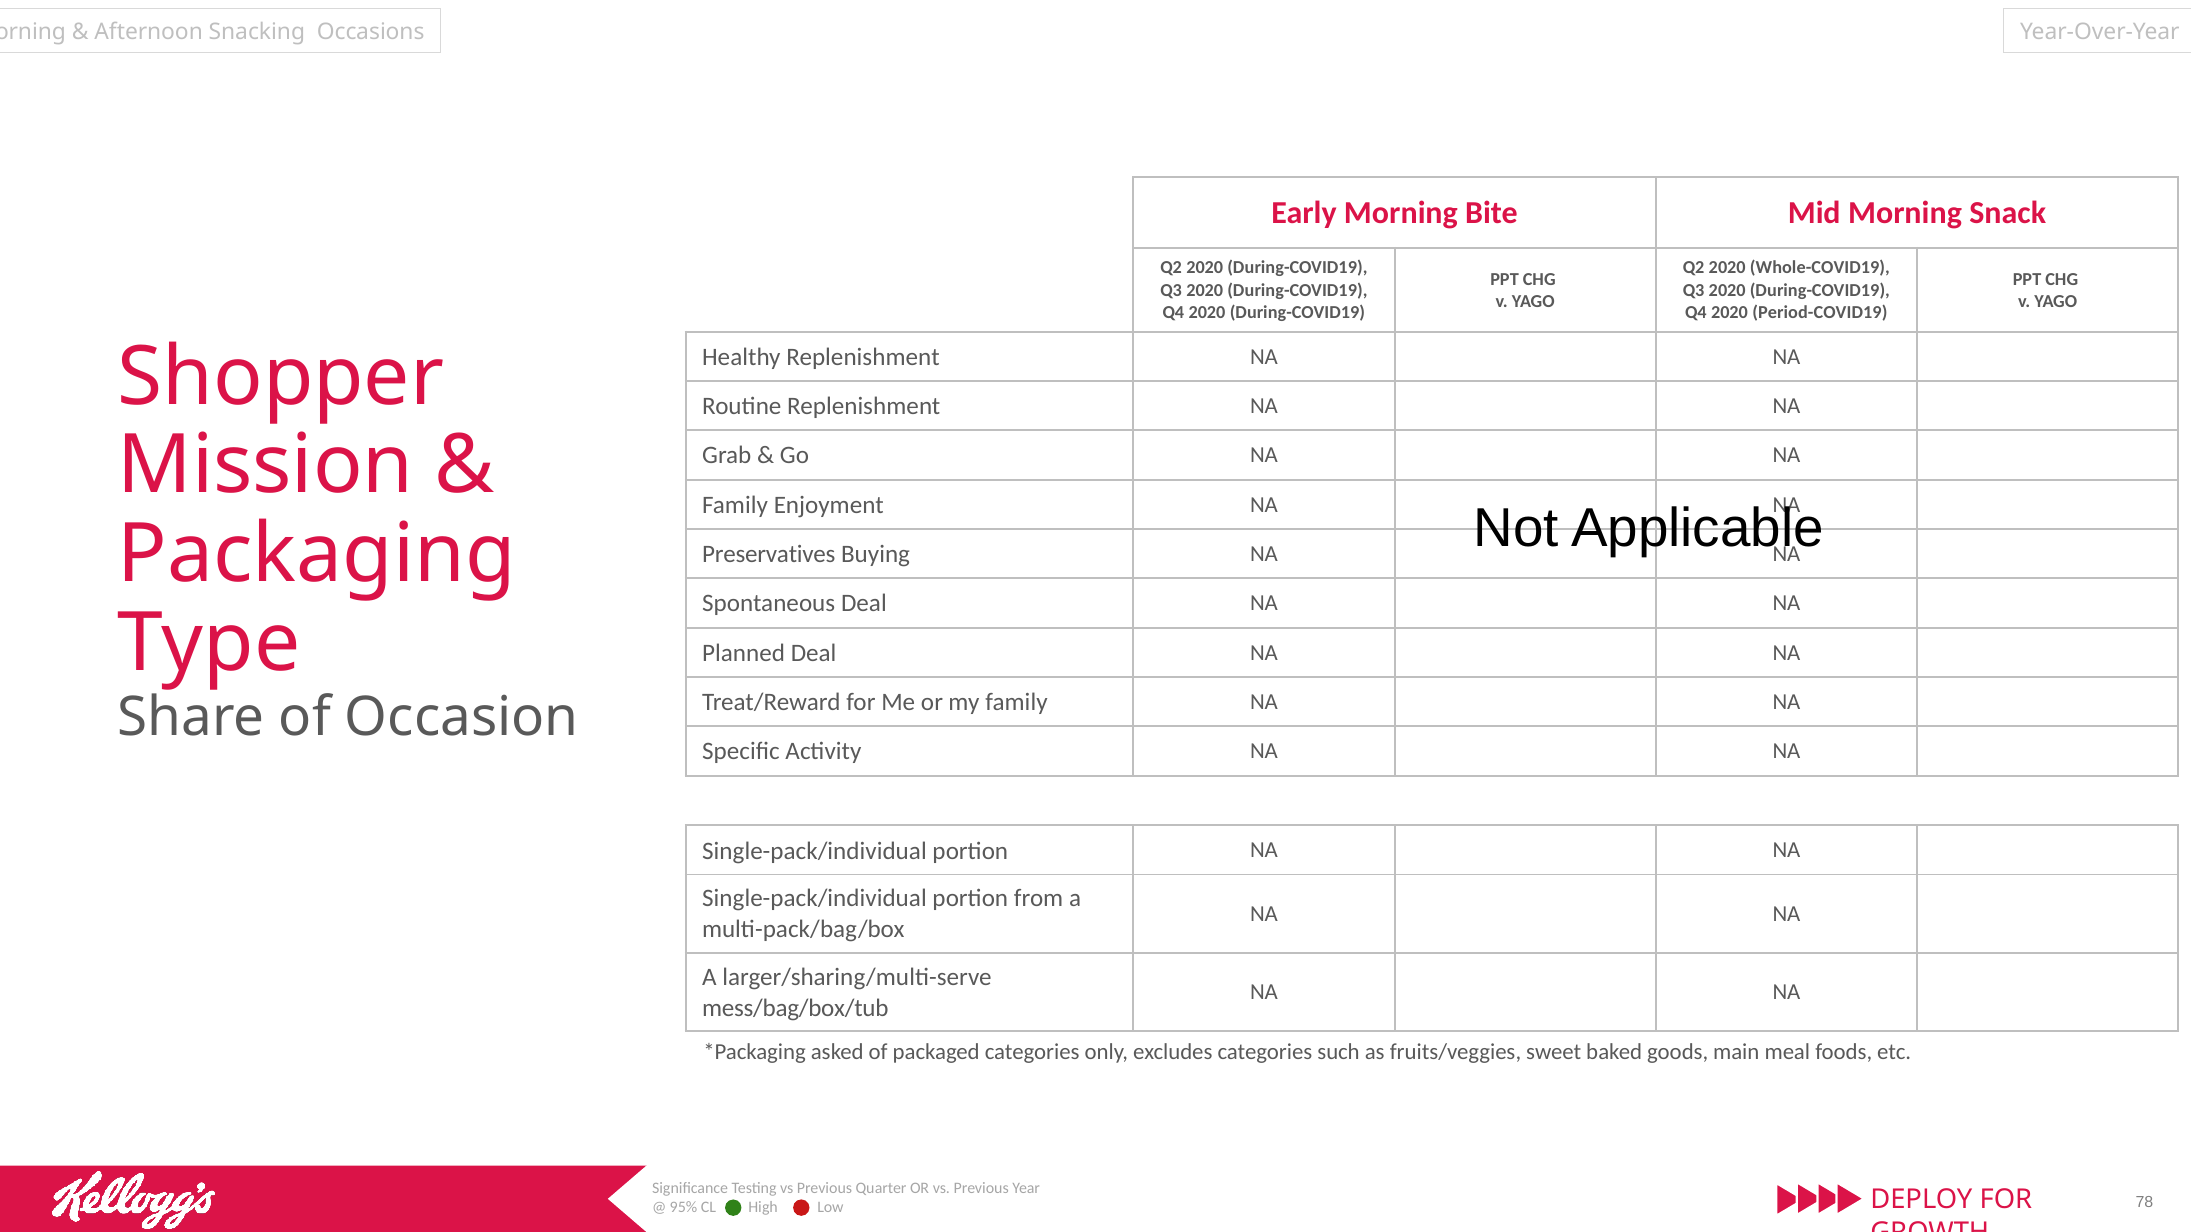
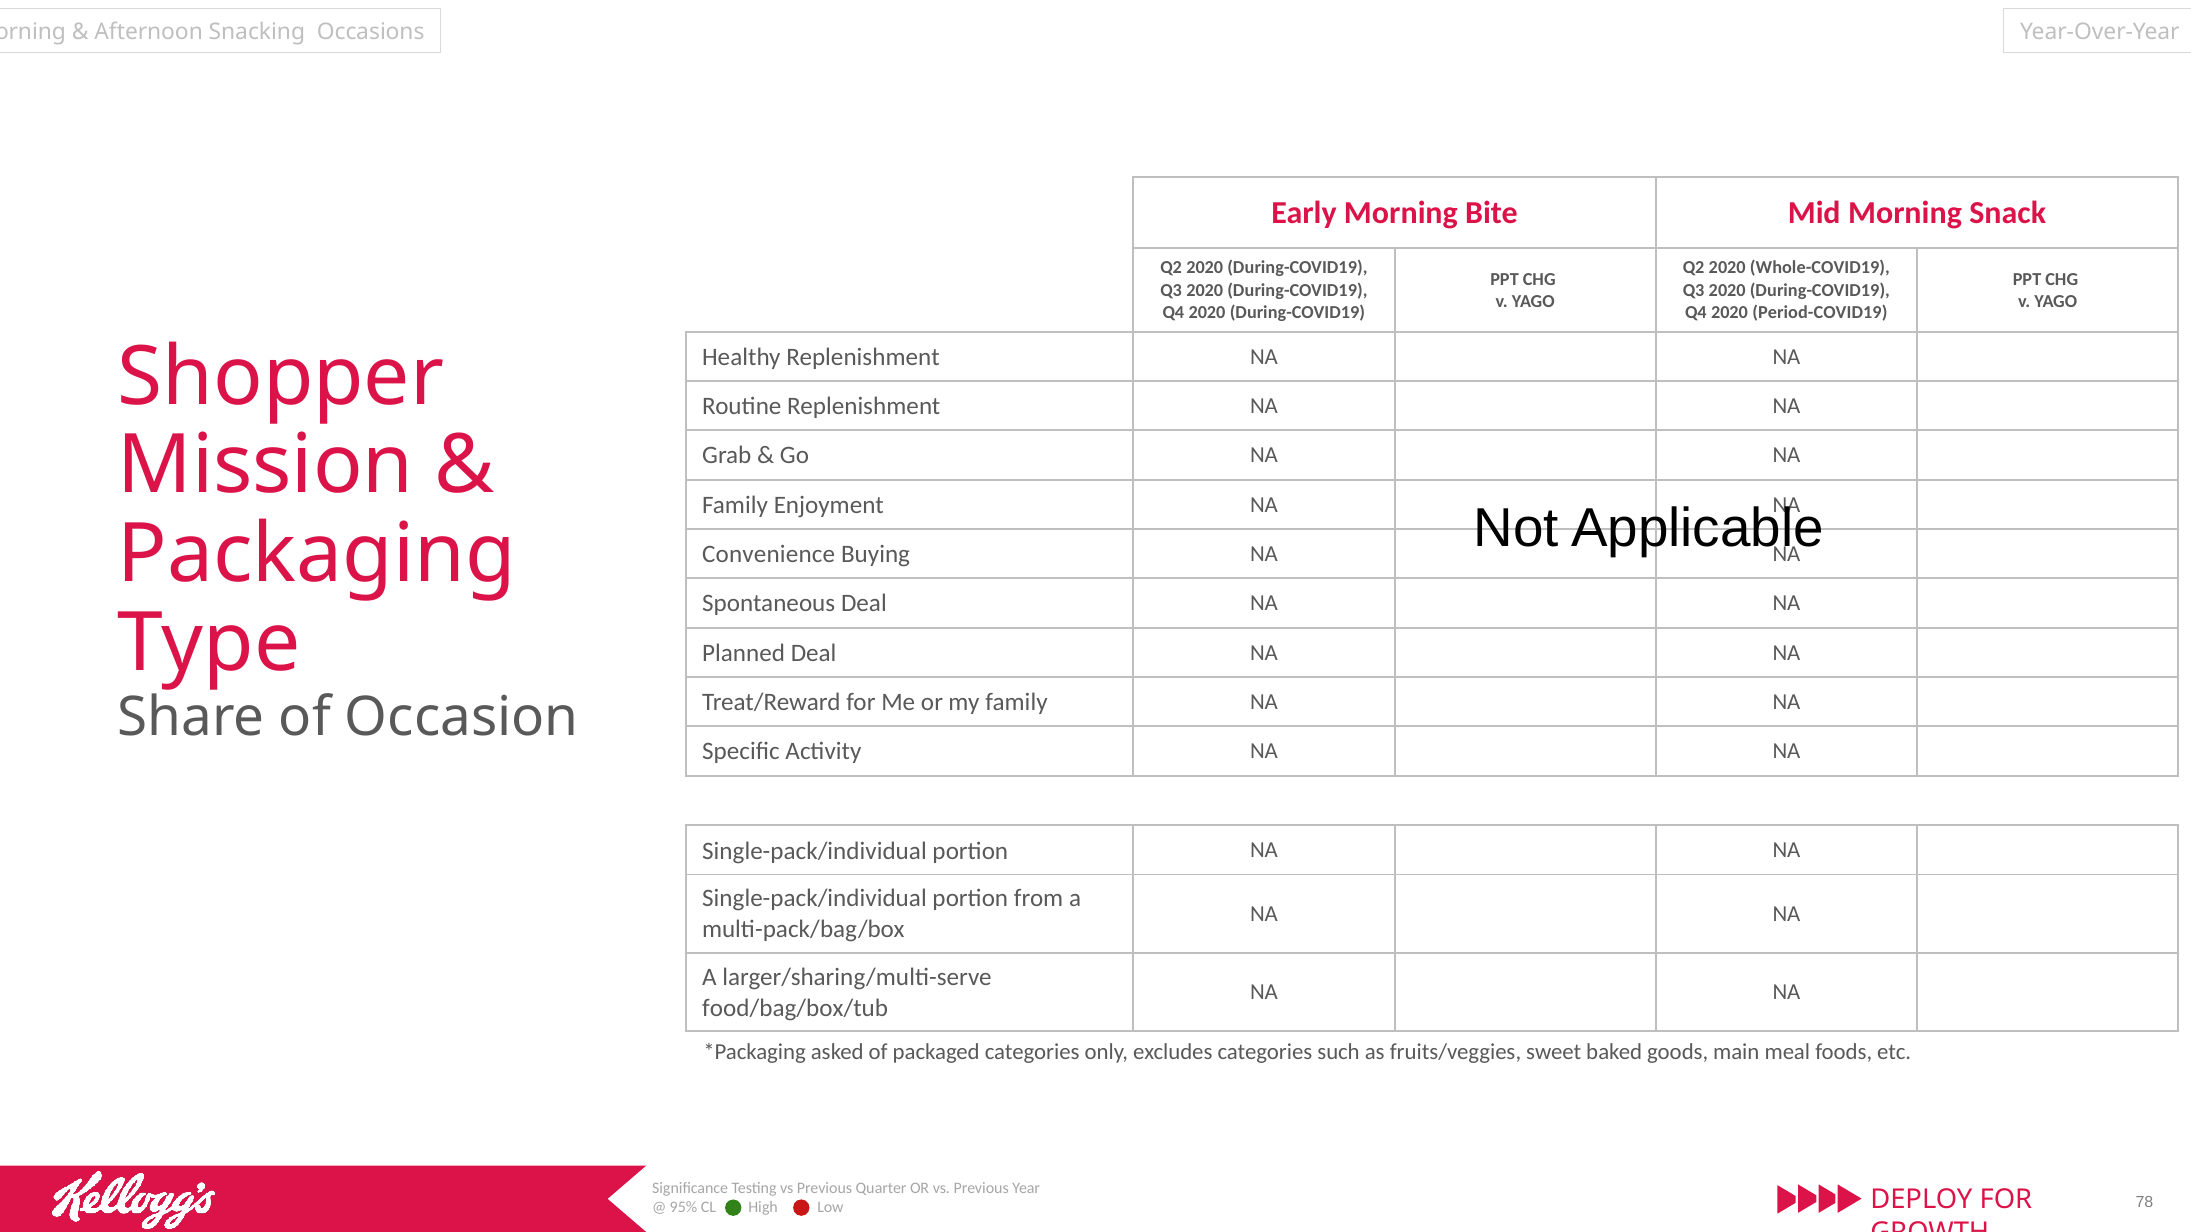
Preservatives: Preservatives -> Convenience (769, 554)
mess/bag/box/tub: mess/bag/box/tub -> food/bag/box/tub (795, 1008)
